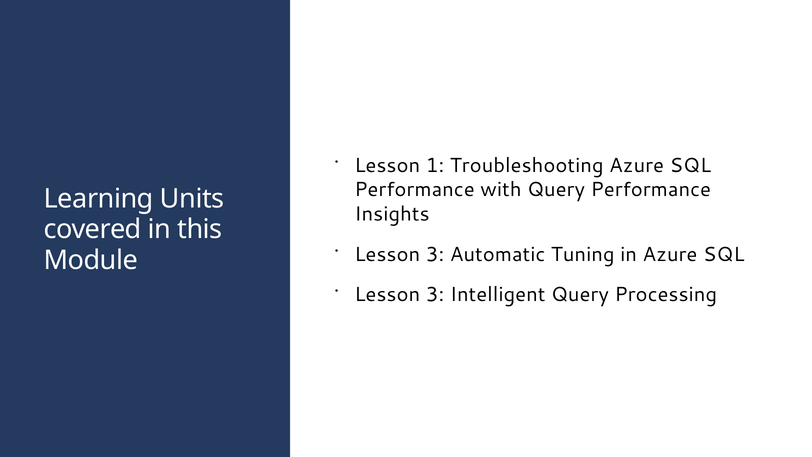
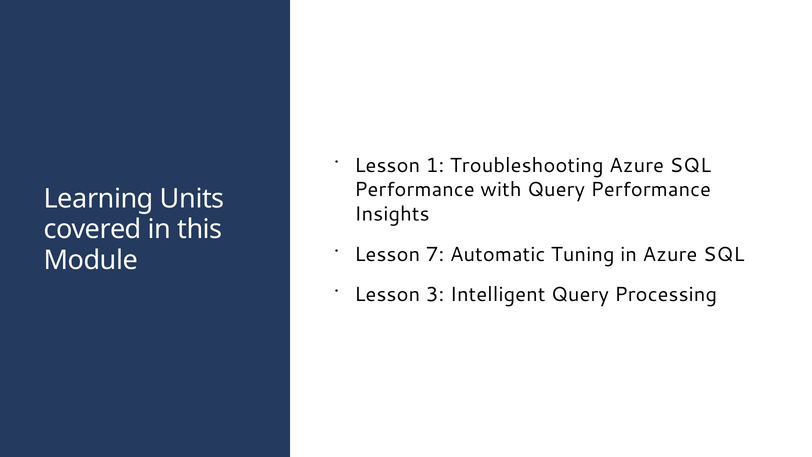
3: 3 -> 7 (435, 254)
